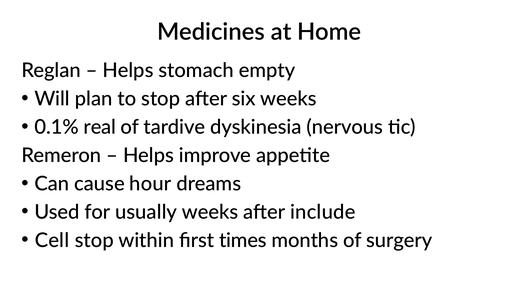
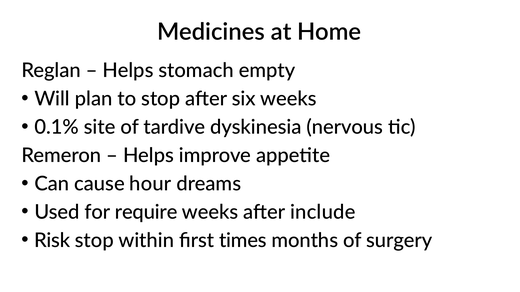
real: real -> site (100, 127)
usually: usually -> require (146, 212)
Cell: Cell -> Risk (52, 241)
